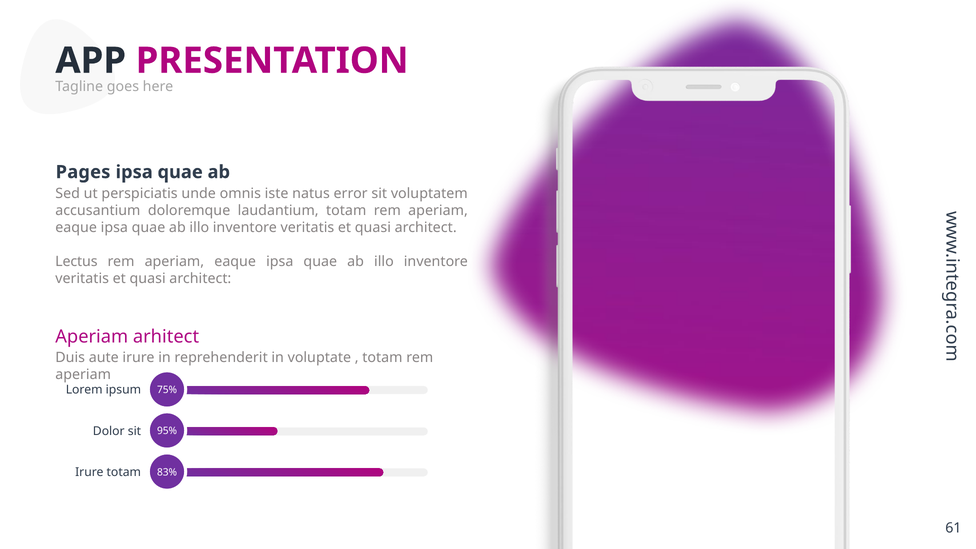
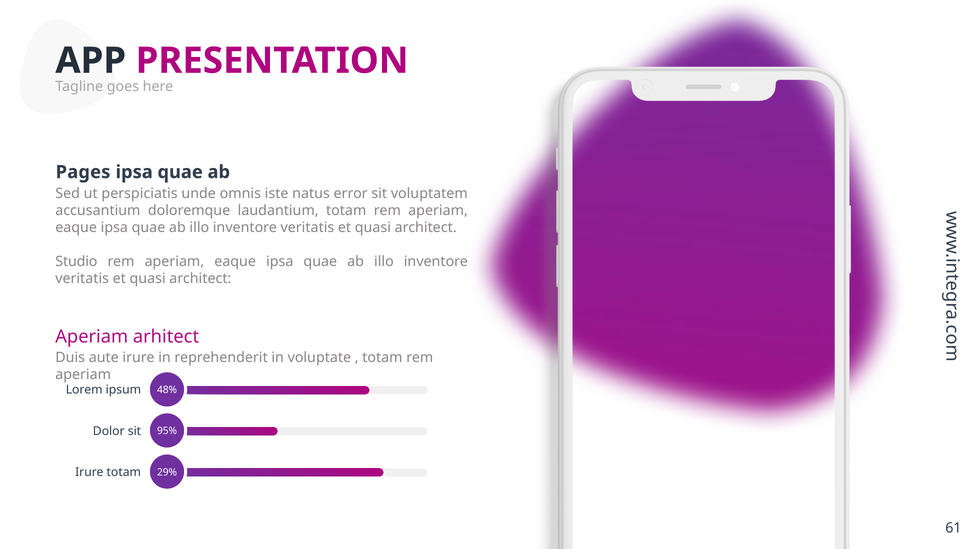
Lectus: Lectus -> Studio (76, 262)
75%: 75% -> 48% (167, 390)
83%: 83% -> 29% (167, 472)
